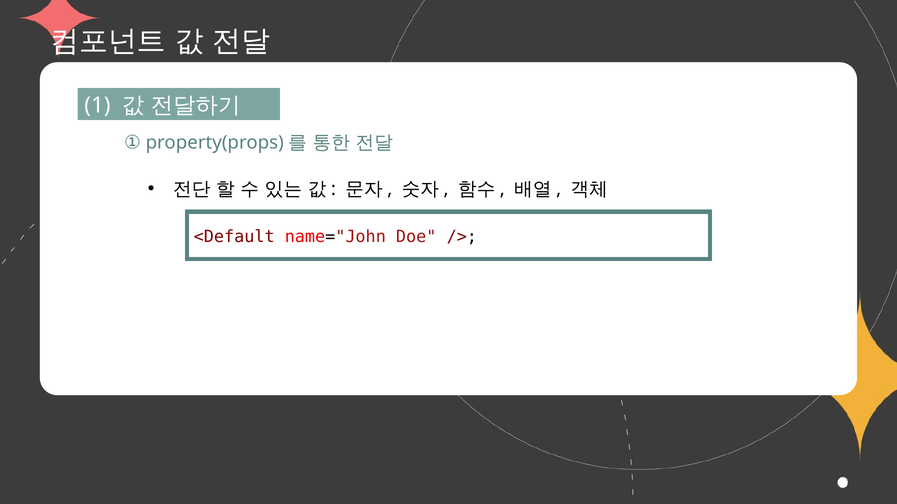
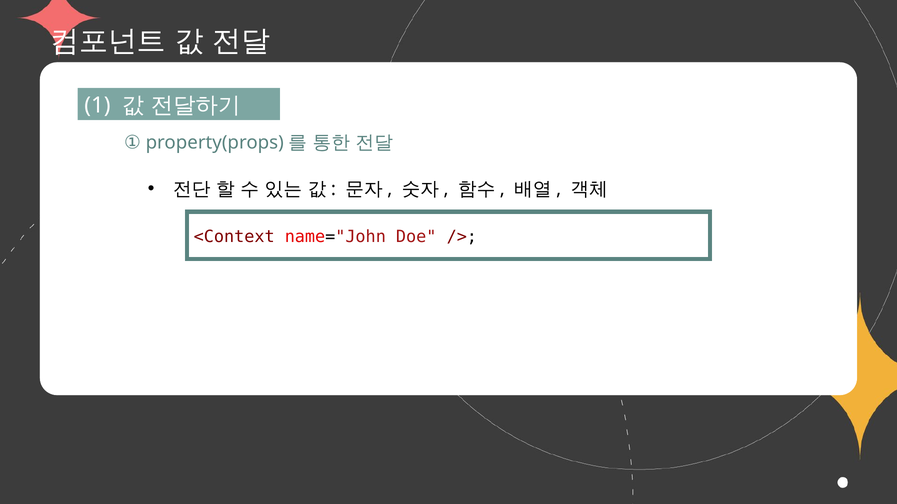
<Default: <Default -> <Context (234, 237)
